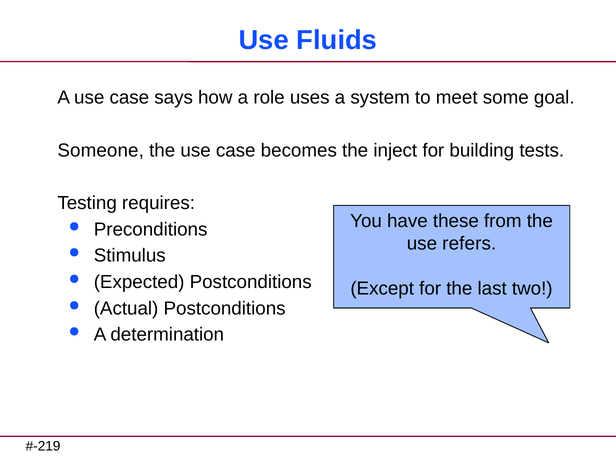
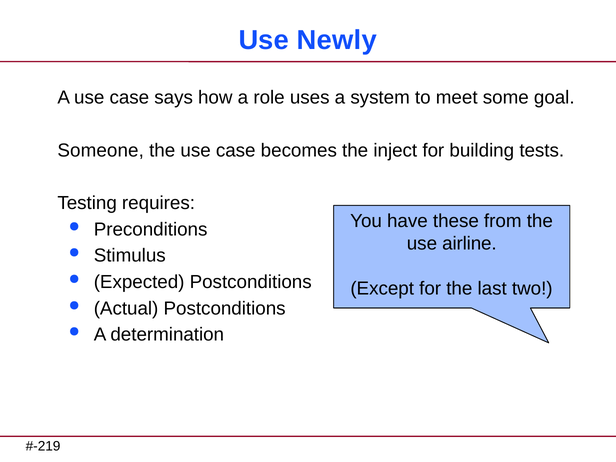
Fluids: Fluids -> Newly (337, 40)
refers: refers -> airline (469, 244)
